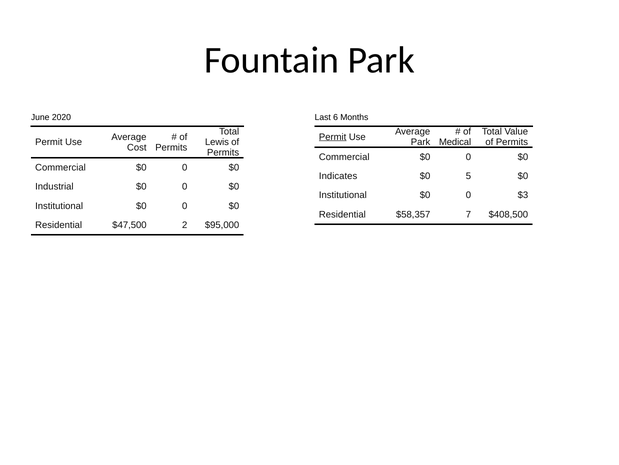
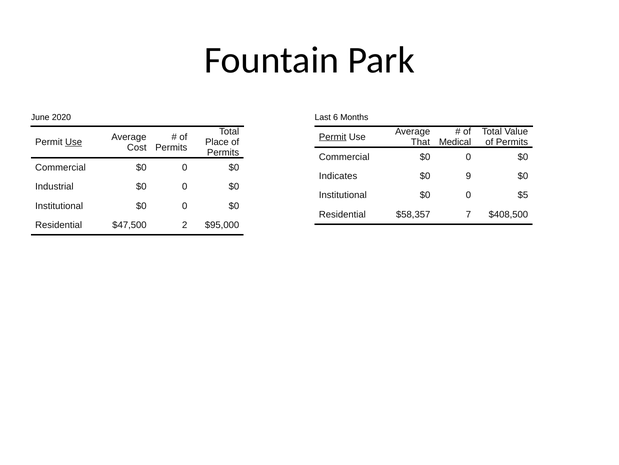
Use underline: none -> present (74, 142)
Lewis: Lewis -> Place (217, 142)
Park: Park -> That (420, 142)
5: 5 -> 9 (468, 176)
$3: $3 -> $5 (523, 195)
